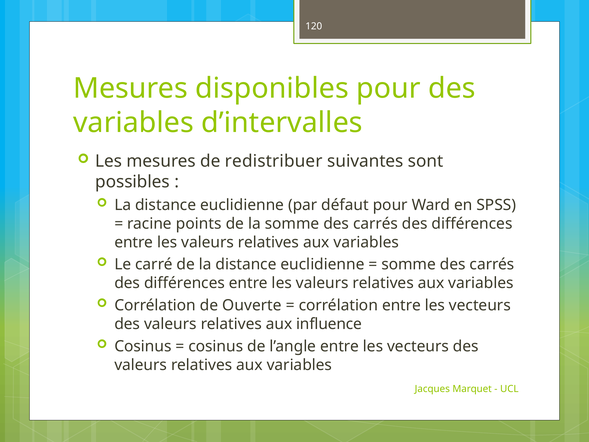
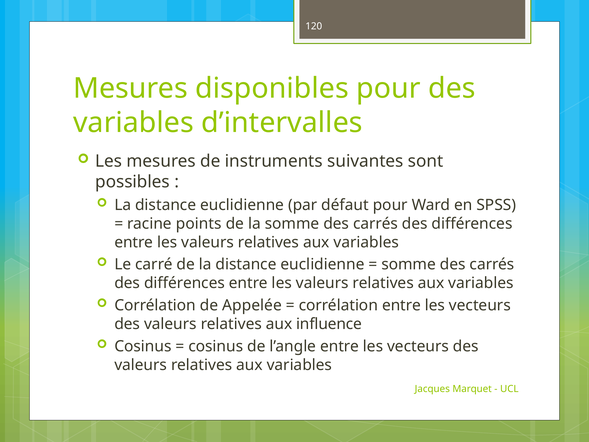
redistribuer: redistribuer -> instruments (274, 161)
Ouverte: Ouverte -> Appelée (252, 305)
